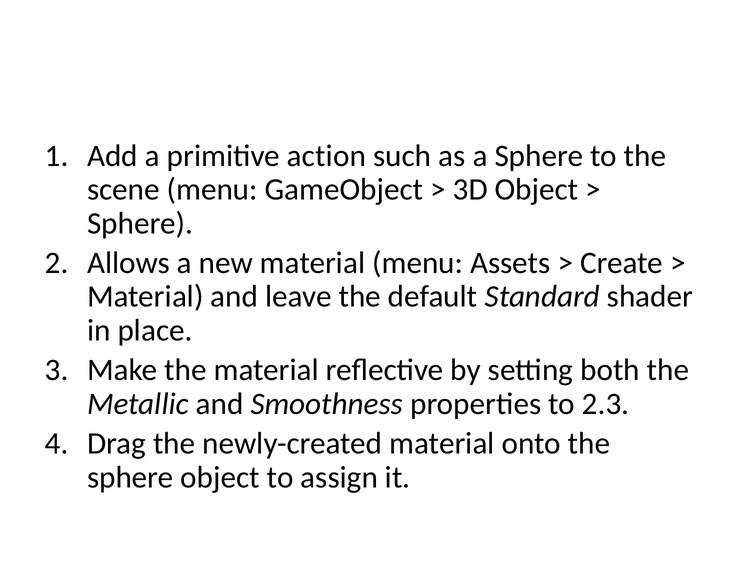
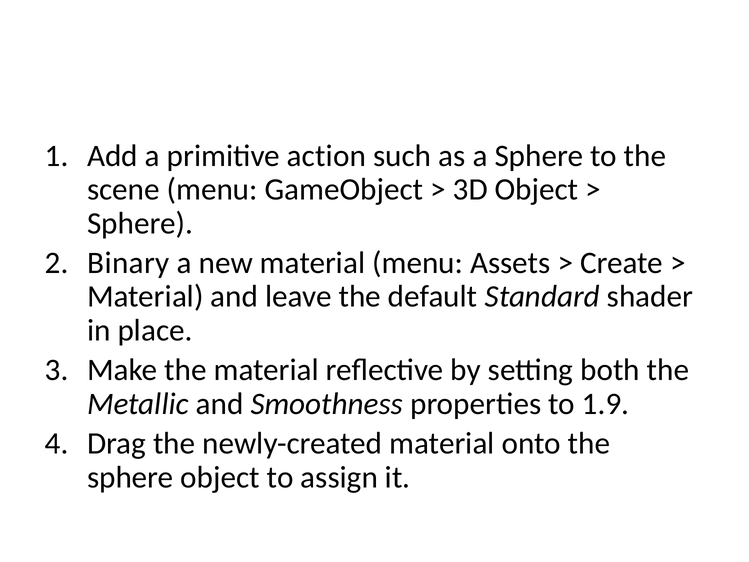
Allows: Allows -> Binary (128, 263)
2.3: 2.3 -> 1.9 (606, 404)
